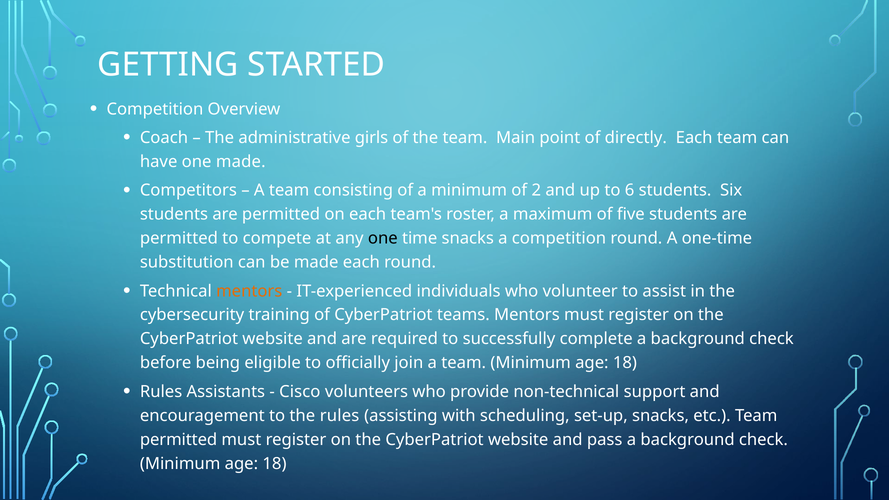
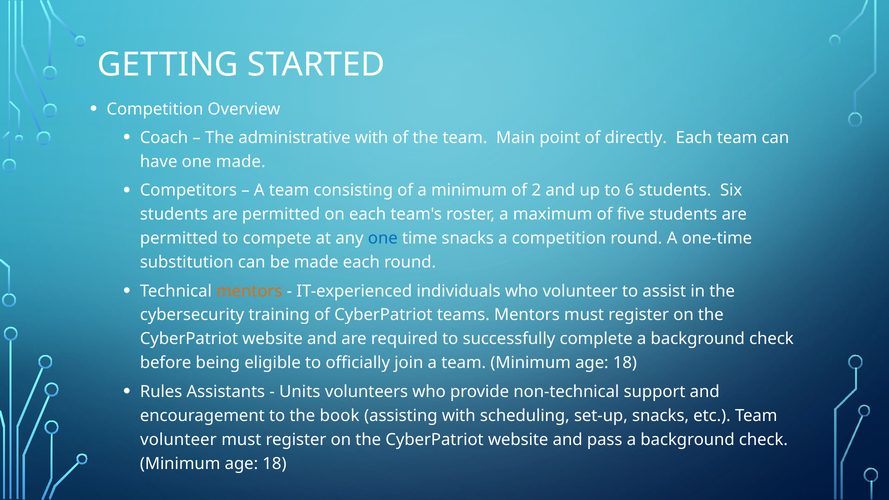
administrative girls: girls -> with (371, 138)
one colour: black -> blue (383, 238)
Cisco: Cisco -> Units (300, 392)
the rules: rules -> book (340, 416)
permitted: permitted -> volunteer (178, 440)
